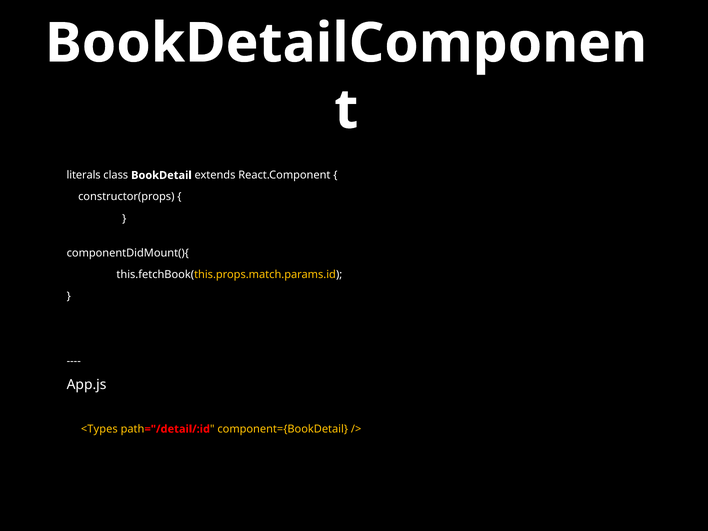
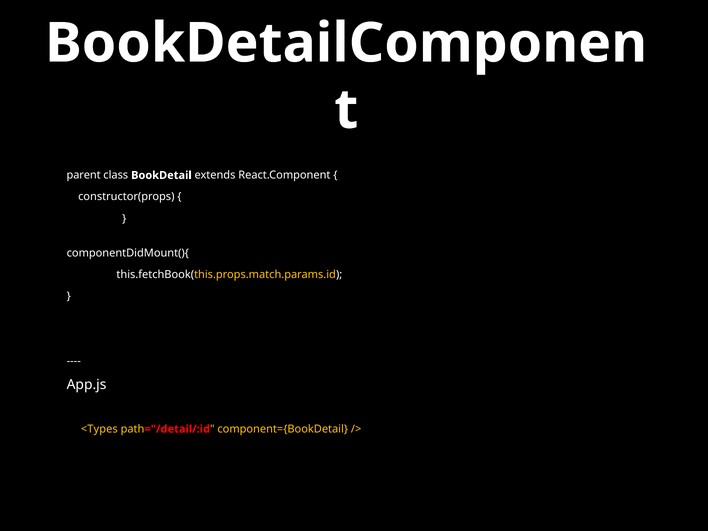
literals: literals -> parent (84, 175)
